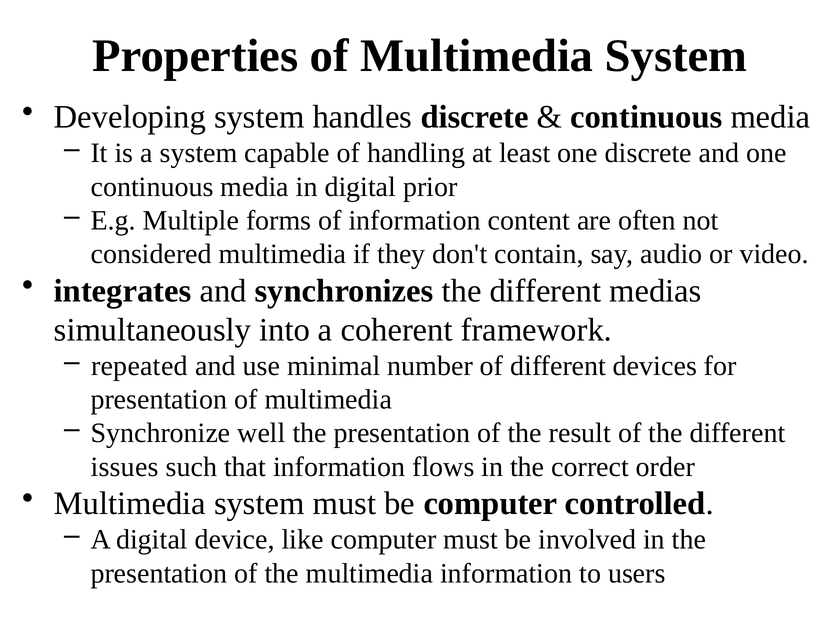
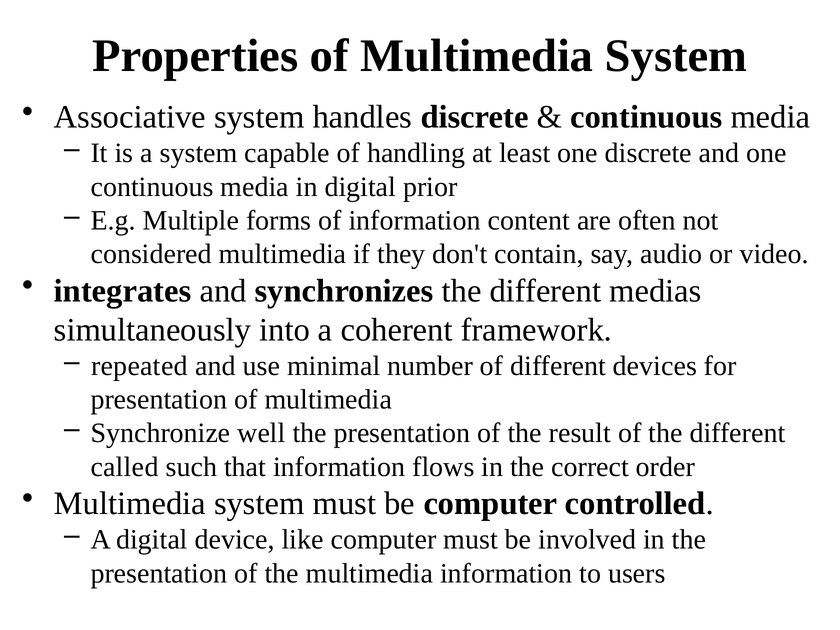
Developing: Developing -> Associative (130, 117)
issues: issues -> called (125, 467)
